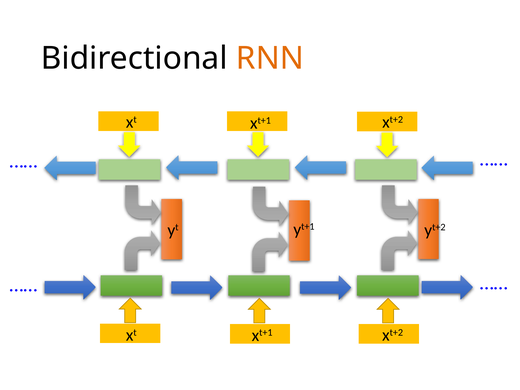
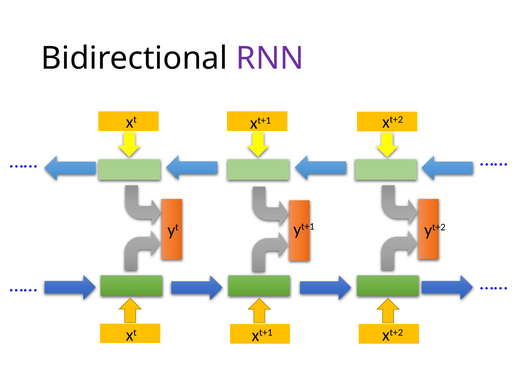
RNN colour: orange -> purple (270, 58)
